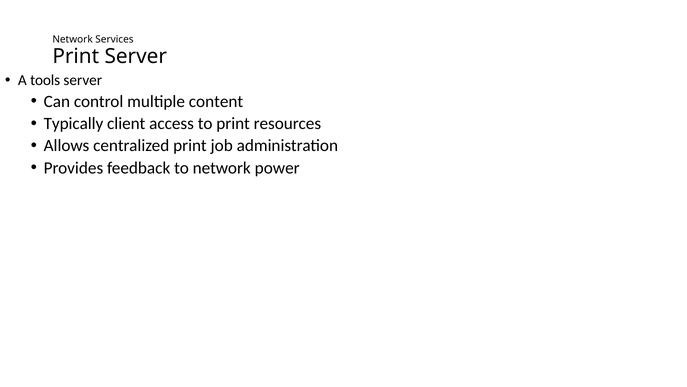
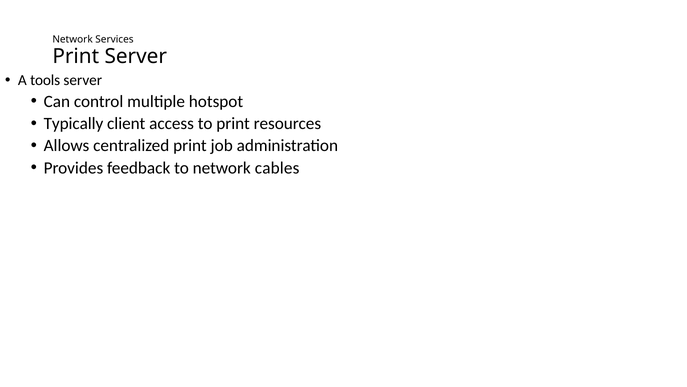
content: content -> hotspot (216, 101)
power: power -> cables (277, 168)
